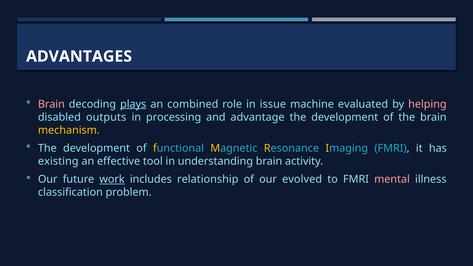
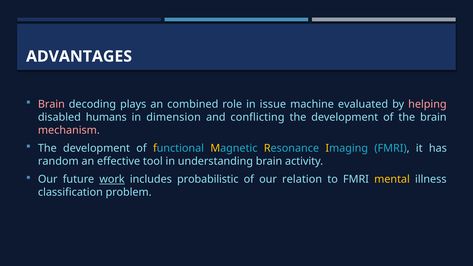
plays underline: present -> none (133, 104)
outputs: outputs -> humans (106, 117)
processing: processing -> dimension (174, 117)
advantage: advantage -> conflicting (258, 117)
mechanism colour: yellow -> pink (69, 130)
existing: existing -> random (58, 161)
relationship: relationship -> probabilistic (208, 179)
evolved: evolved -> relation (302, 179)
mental colour: pink -> yellow (392, 179)
